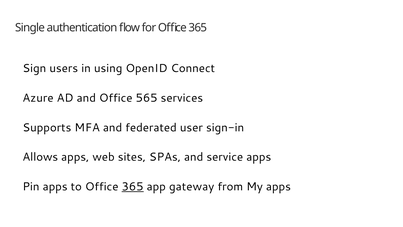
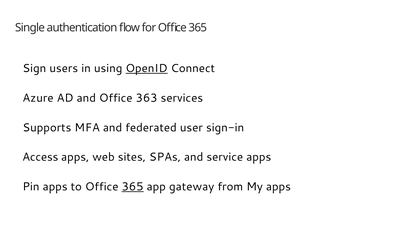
OpenID underline: none -> present (147, 68)
565: 565 -> 363 (147, 98)
Allows: Allows -> Access (40, 157)
